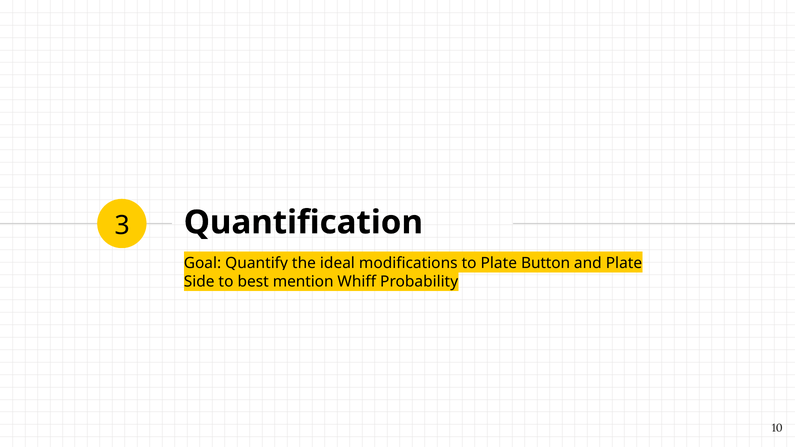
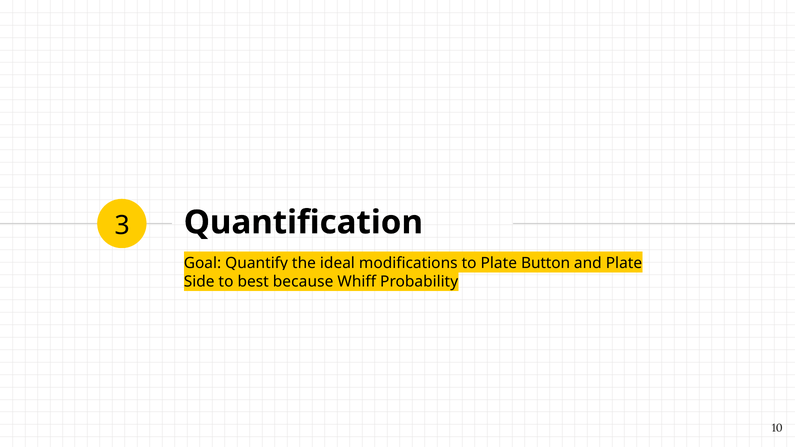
mention: mention -> because (303, 282)
